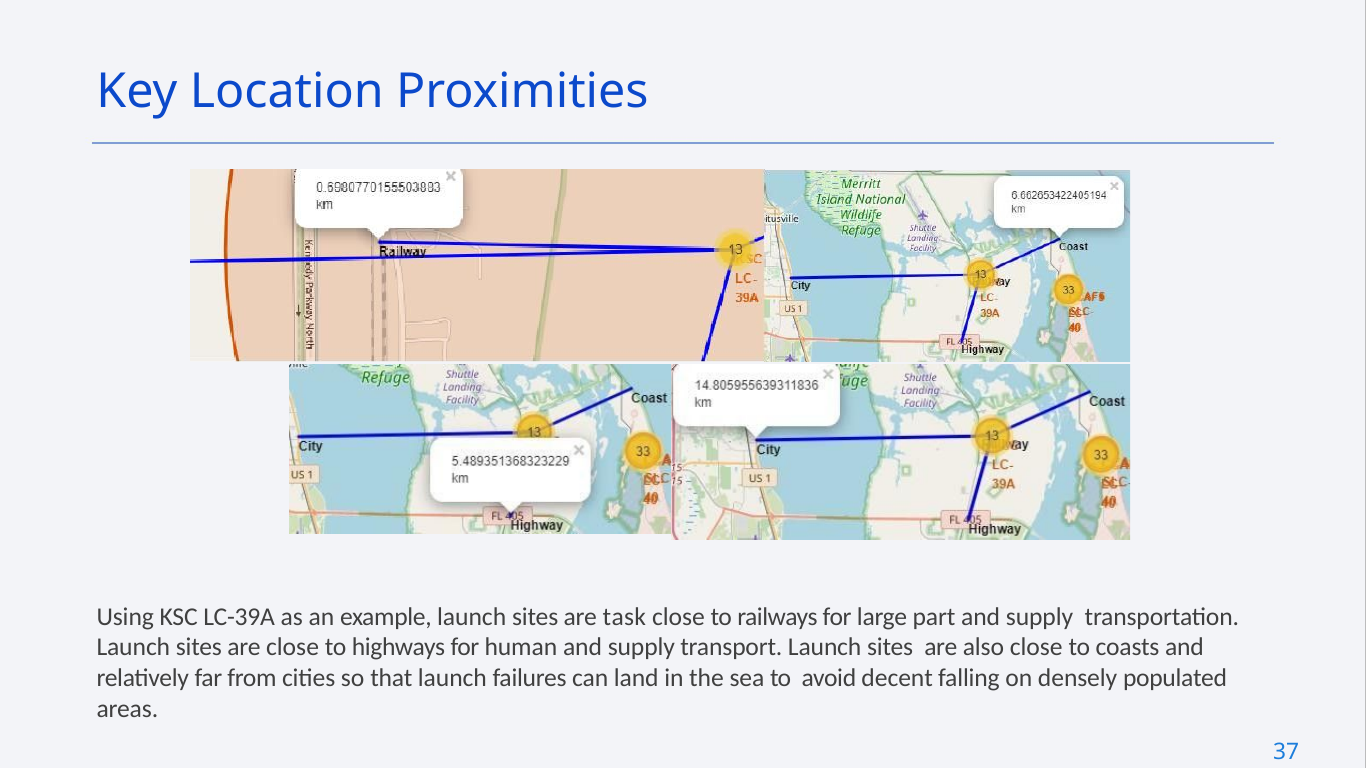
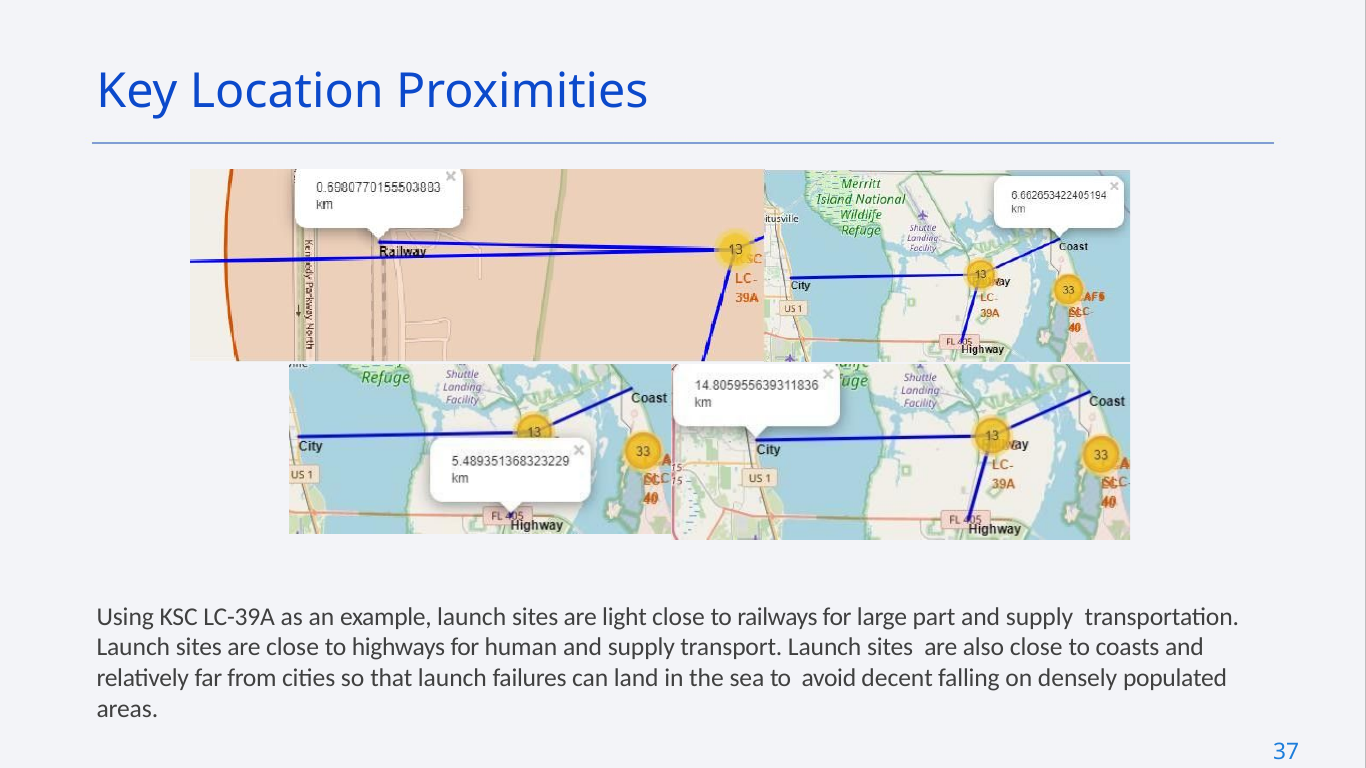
task: task -> light (625, 617)
